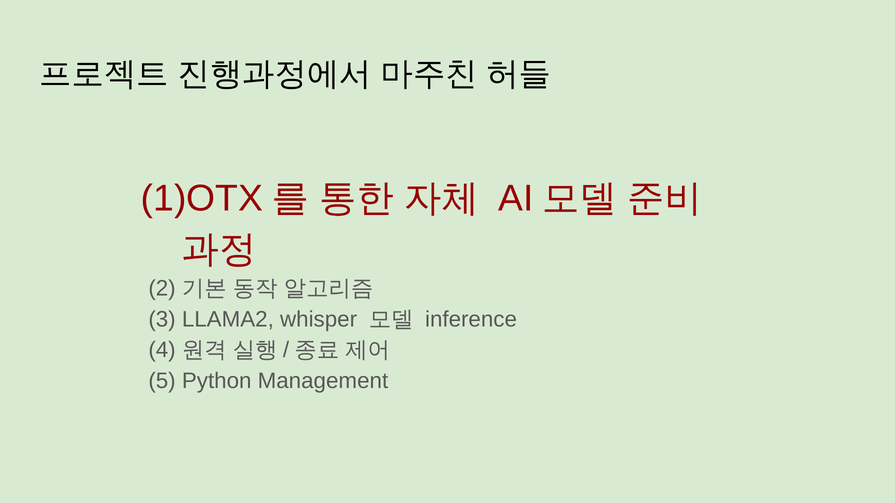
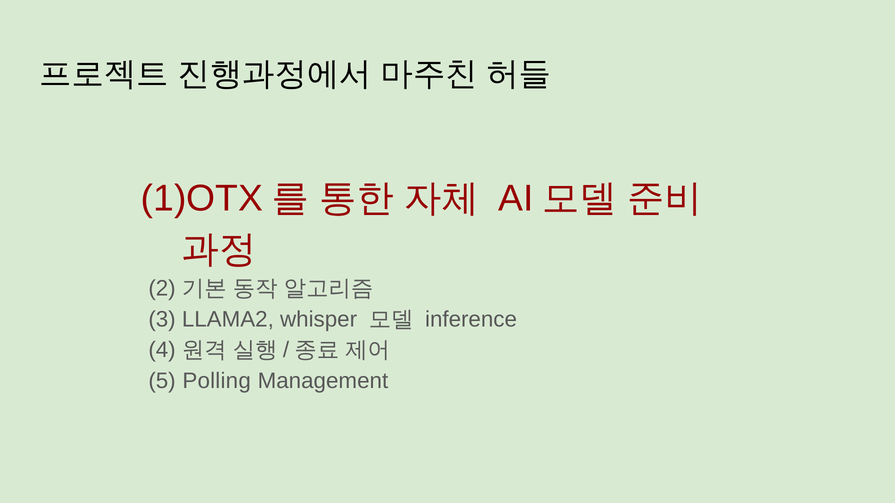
Python: Python -> Polling (217, 381)
